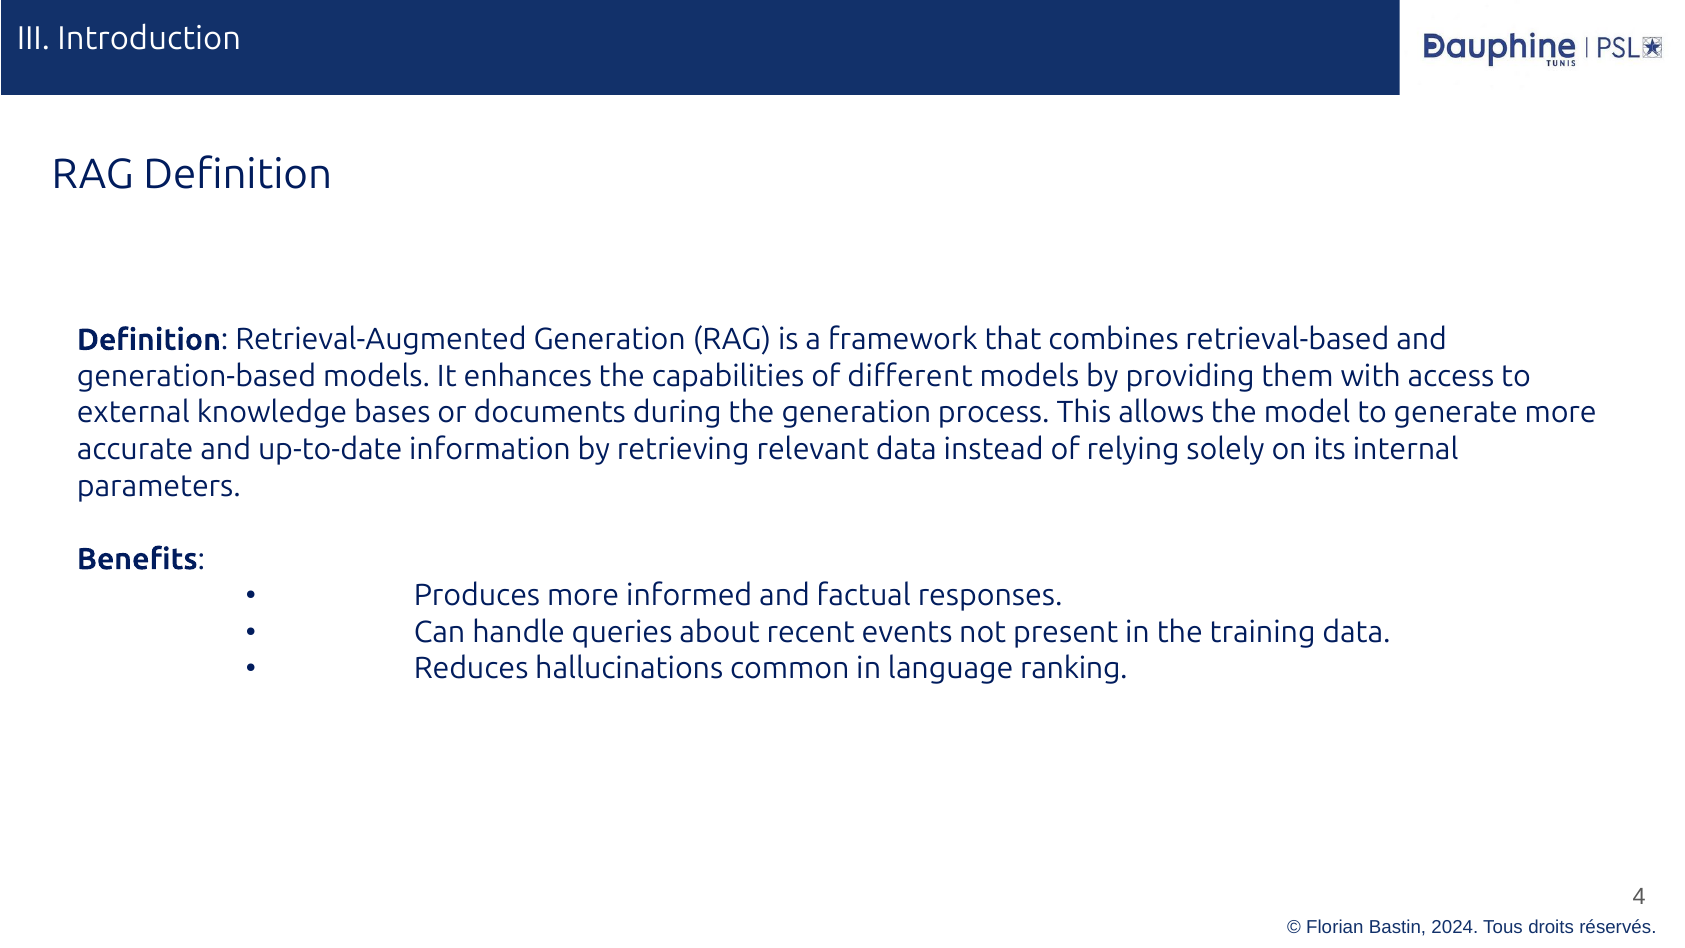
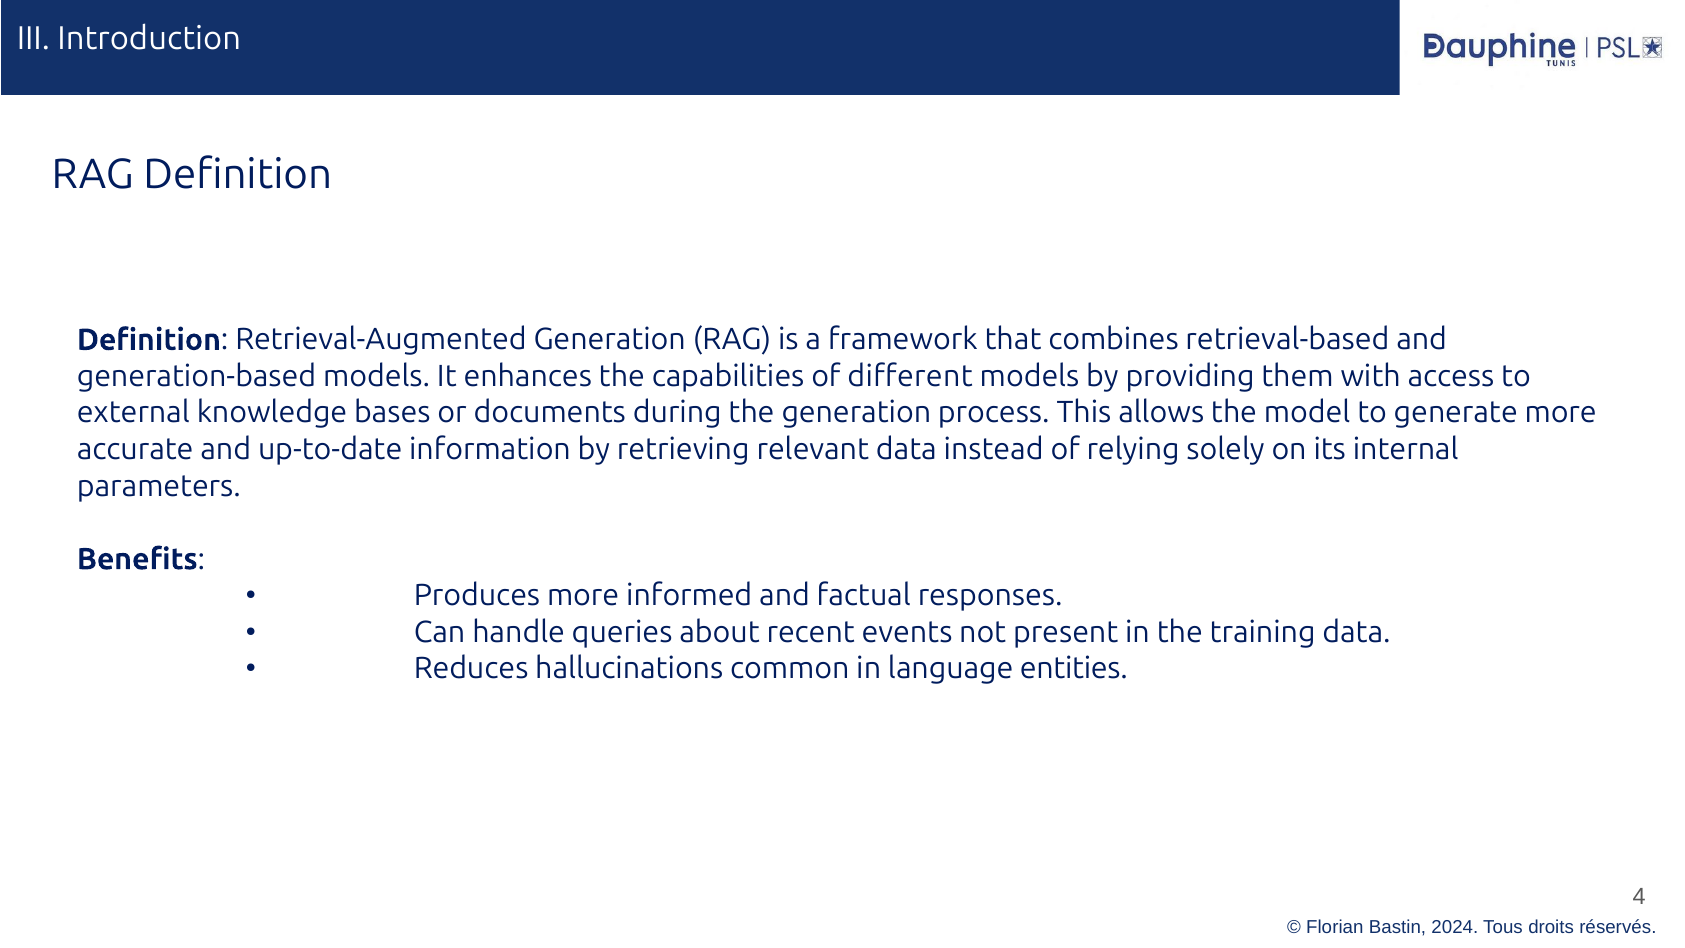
ranking: ranking -> entities (1074, 669)
